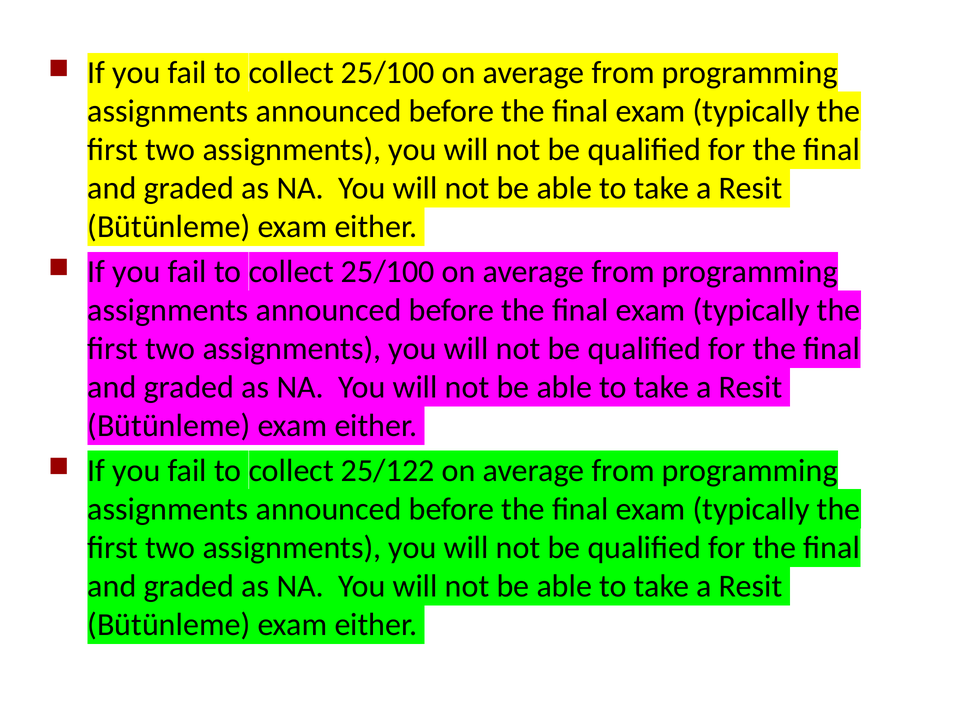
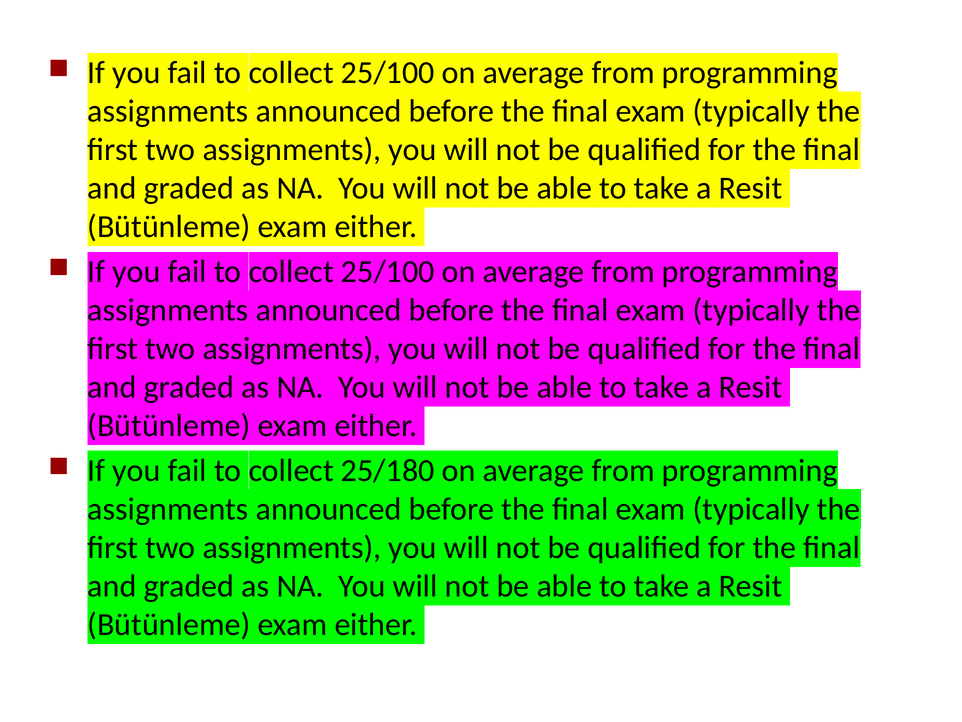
25/122: 25/122 -> 25/180 (388, 470)
